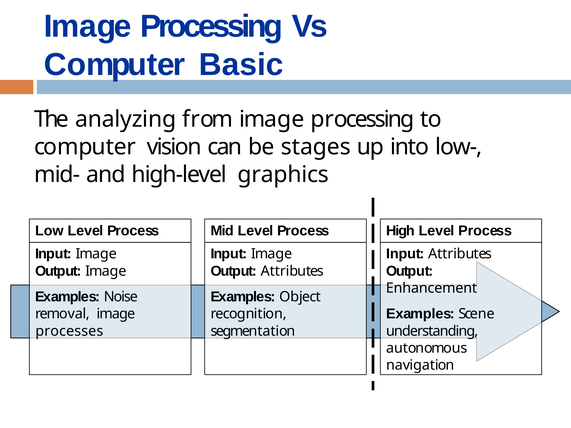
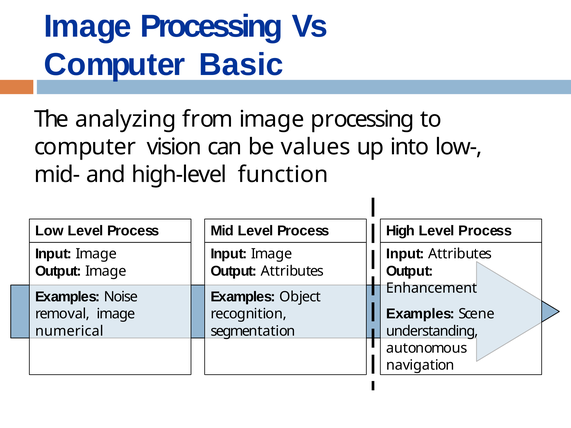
stages: stages -> values (316, 147)
graphics: graphics -> function (283, 175)
processes: processes -> numerical (69, 331)
